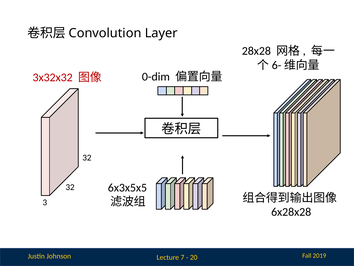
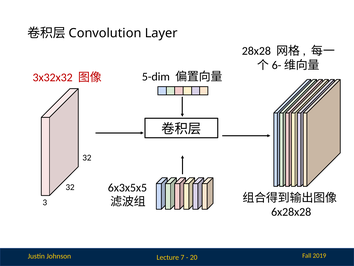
0-dim: 0-dim -> 5-dim (156, 77)
